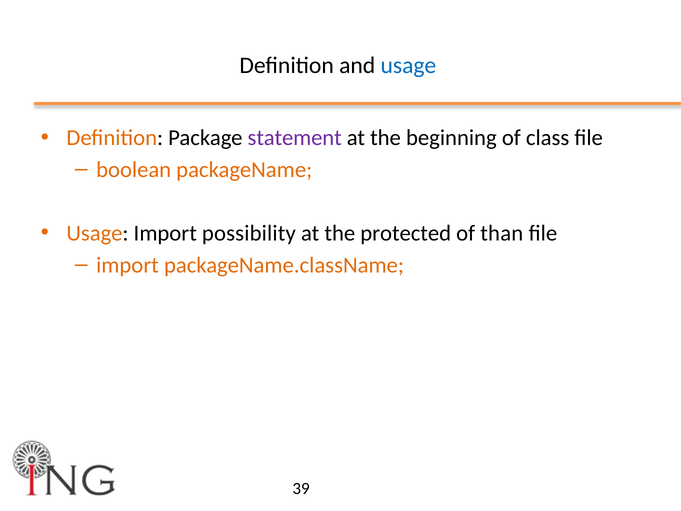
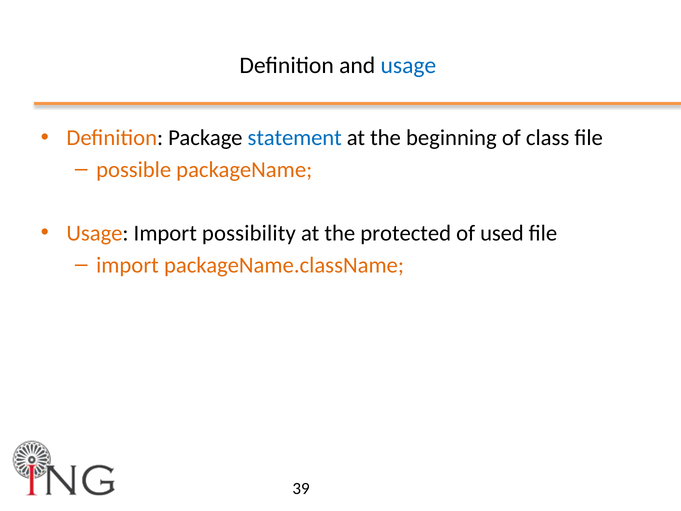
statement colour: purple -> blue (295, 138)
boolean: boolean -> possible (134, 170)
than: than -> used (502, 233)
